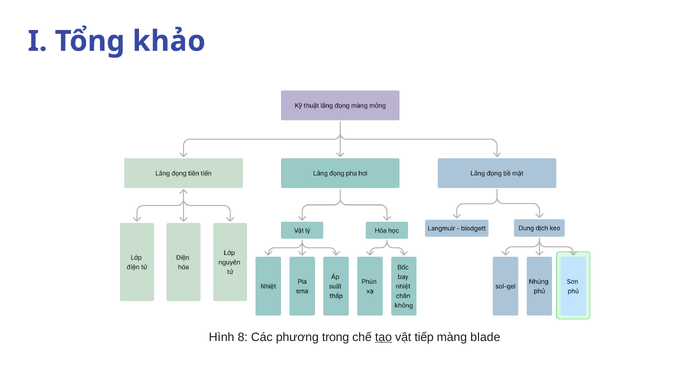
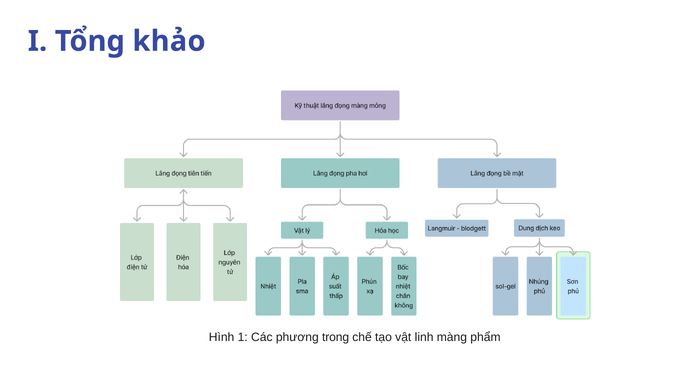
8: 8 -> 1 (243, 337)
tạo underline: present -> none (383, 337)
tiếp: tiếp -> linh (424, 337)
blade: blade -> phẩm (485, 337)
